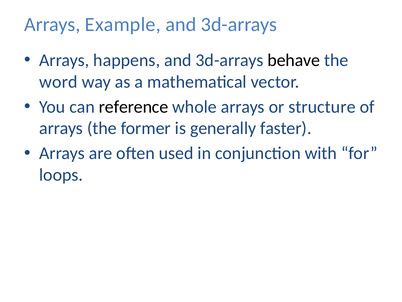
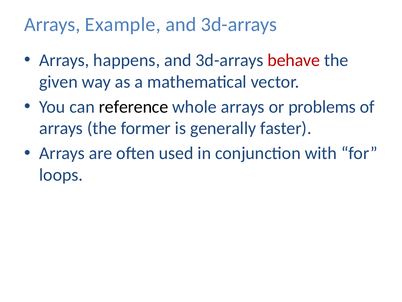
behave colour: black -> red (294, 60)
word: word -> given (59, 82)
structure: structure -> problems (322, 107)
